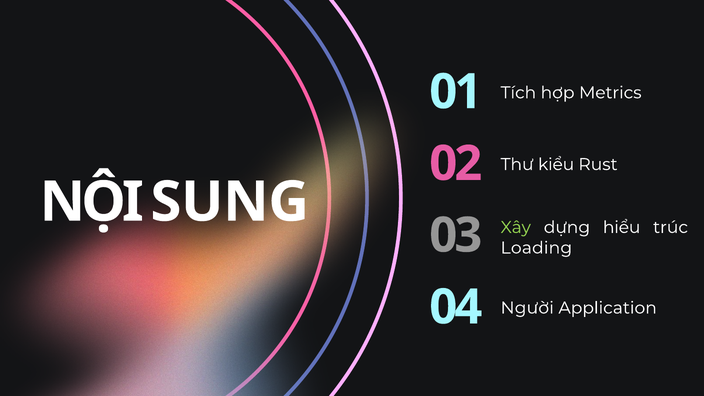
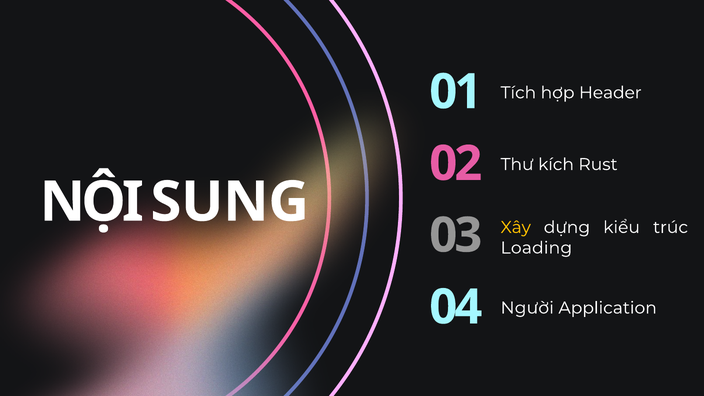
Metrics: Metrics -> Header (610, 93)
kiểu: kiểu -> kích (556, 164)
Xây colour: light green -> yellow (516, 227)
hiểu: hiểu -> kiểu (622, 227)
